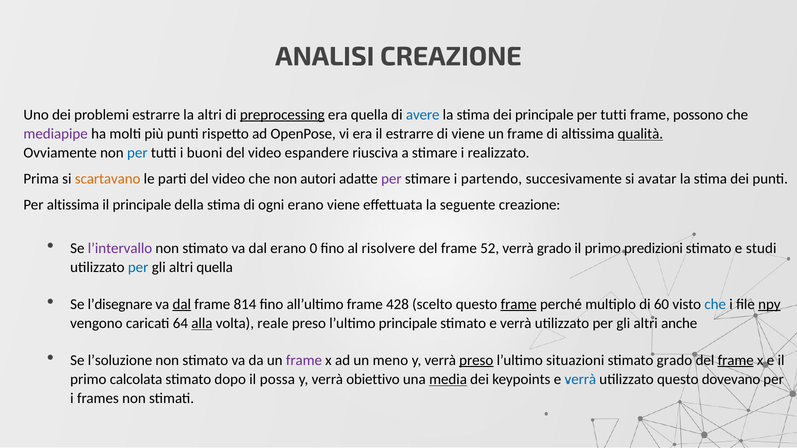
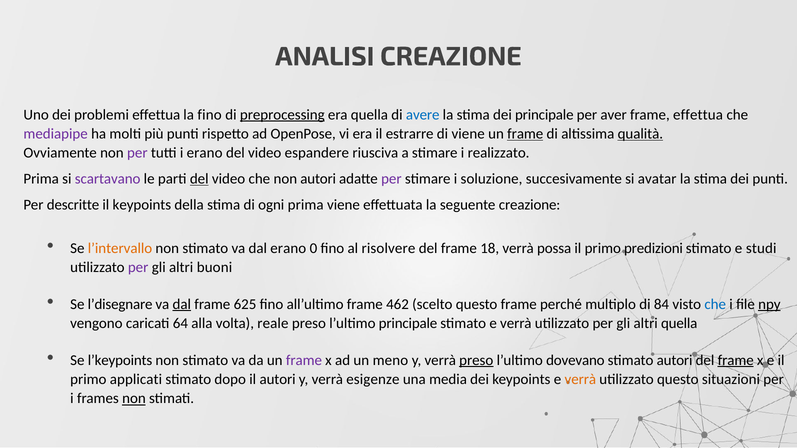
problemi estrarre: estrarre -> effettua (156, 115)
la altri: altri -> fino (210, 115)
tutti: tutti -> aver (614, 115)
frame possono: possono -> effettua (698, 115)
frame underline: none -> present (525, 134)
per colour: blue -> purple (137, 153)
i buoni: buoni -> erano (205, 153)
scartavano colour: orange -> purple (108, 179)
del underline: none -> present (199, 179)
partendo: partendo -> soluzione (492, 179)
Per altissima: altissima -> descritte (73, 205)
il principale: principale -> keypoints (142, 205)
ogni erano: erano -> prima (306, 205)
l’intervallo colour: purple -> orange (120, 248)
52: 52 -> 18 (490, 248)
verrà grado: grado -> possa (554, 248)
per colour: blue -> purple (138, 267)
altri quella: quella -> buoni (214, 267)
814: 814 -> 625 (245, 304)
428: 428 -> 462 (398, 304)
frame underline: present -> none (519, 304)
60: 60 -> 84 (661, 304)
alla underline: present -> none (202, 324)
altri anche: anche -> quella (679, 324)
l’soluzione: l’soluzione -> l’keypoints (120, 360)
situazioni: situazioni -> dovevano (575, 360)
stimato grado: grado -> autori (675, 360)
calcolata: calcolata -> applicati (136, 380)
il possa: possa -> autori (278, 380)
obiettivo: obiettivo -> esigenze (373, 380)
media underline: present -> none (448, 380)
verrà colour: blue -> orange (580, 380)
dovevano: dovevano -> situazioni (731, 380)
non underline: none -> present (134, 399)
